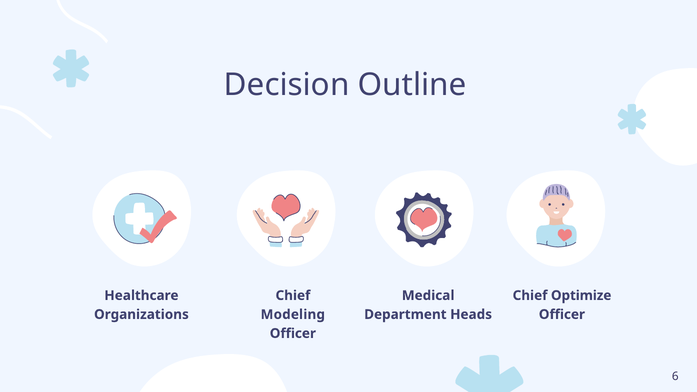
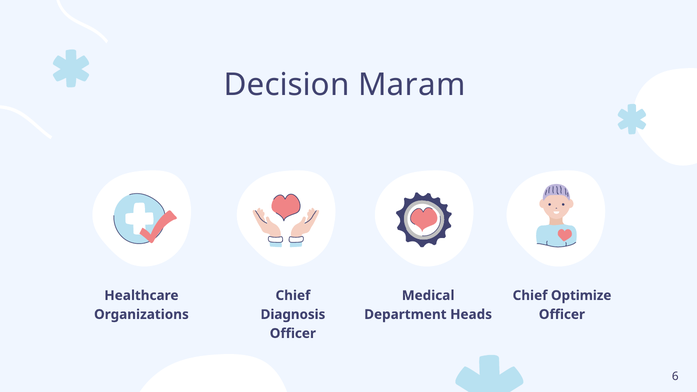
Outline: Outline -> Maram (412, 85)
Modeling: Modeling -> Diagnosis (293, 315)
